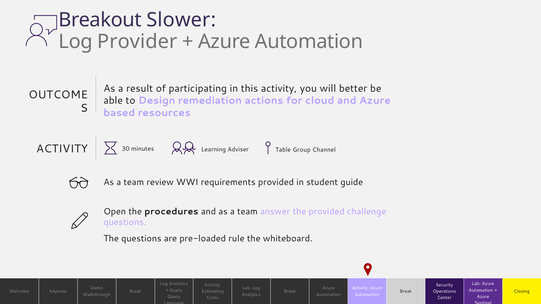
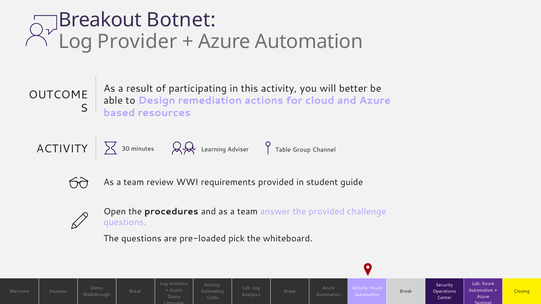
Slower: Slower -> Botnet (181, 20)
rule: rule -> pick (237, 239)
